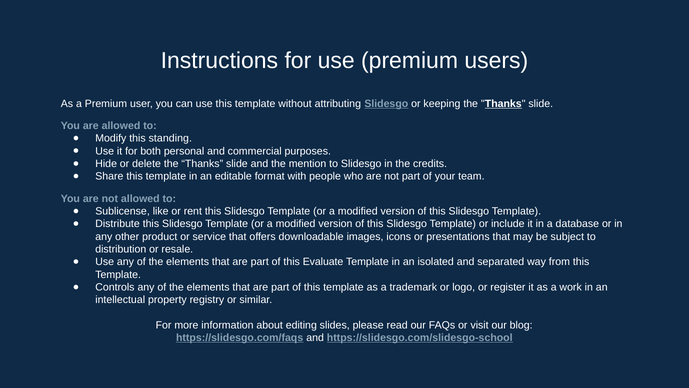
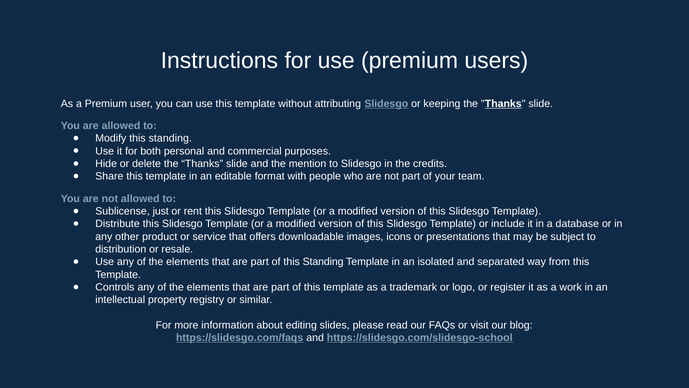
like: like -> just (161, 211)
of this Evaluate: Evaluate -> Standing (323, 262)
